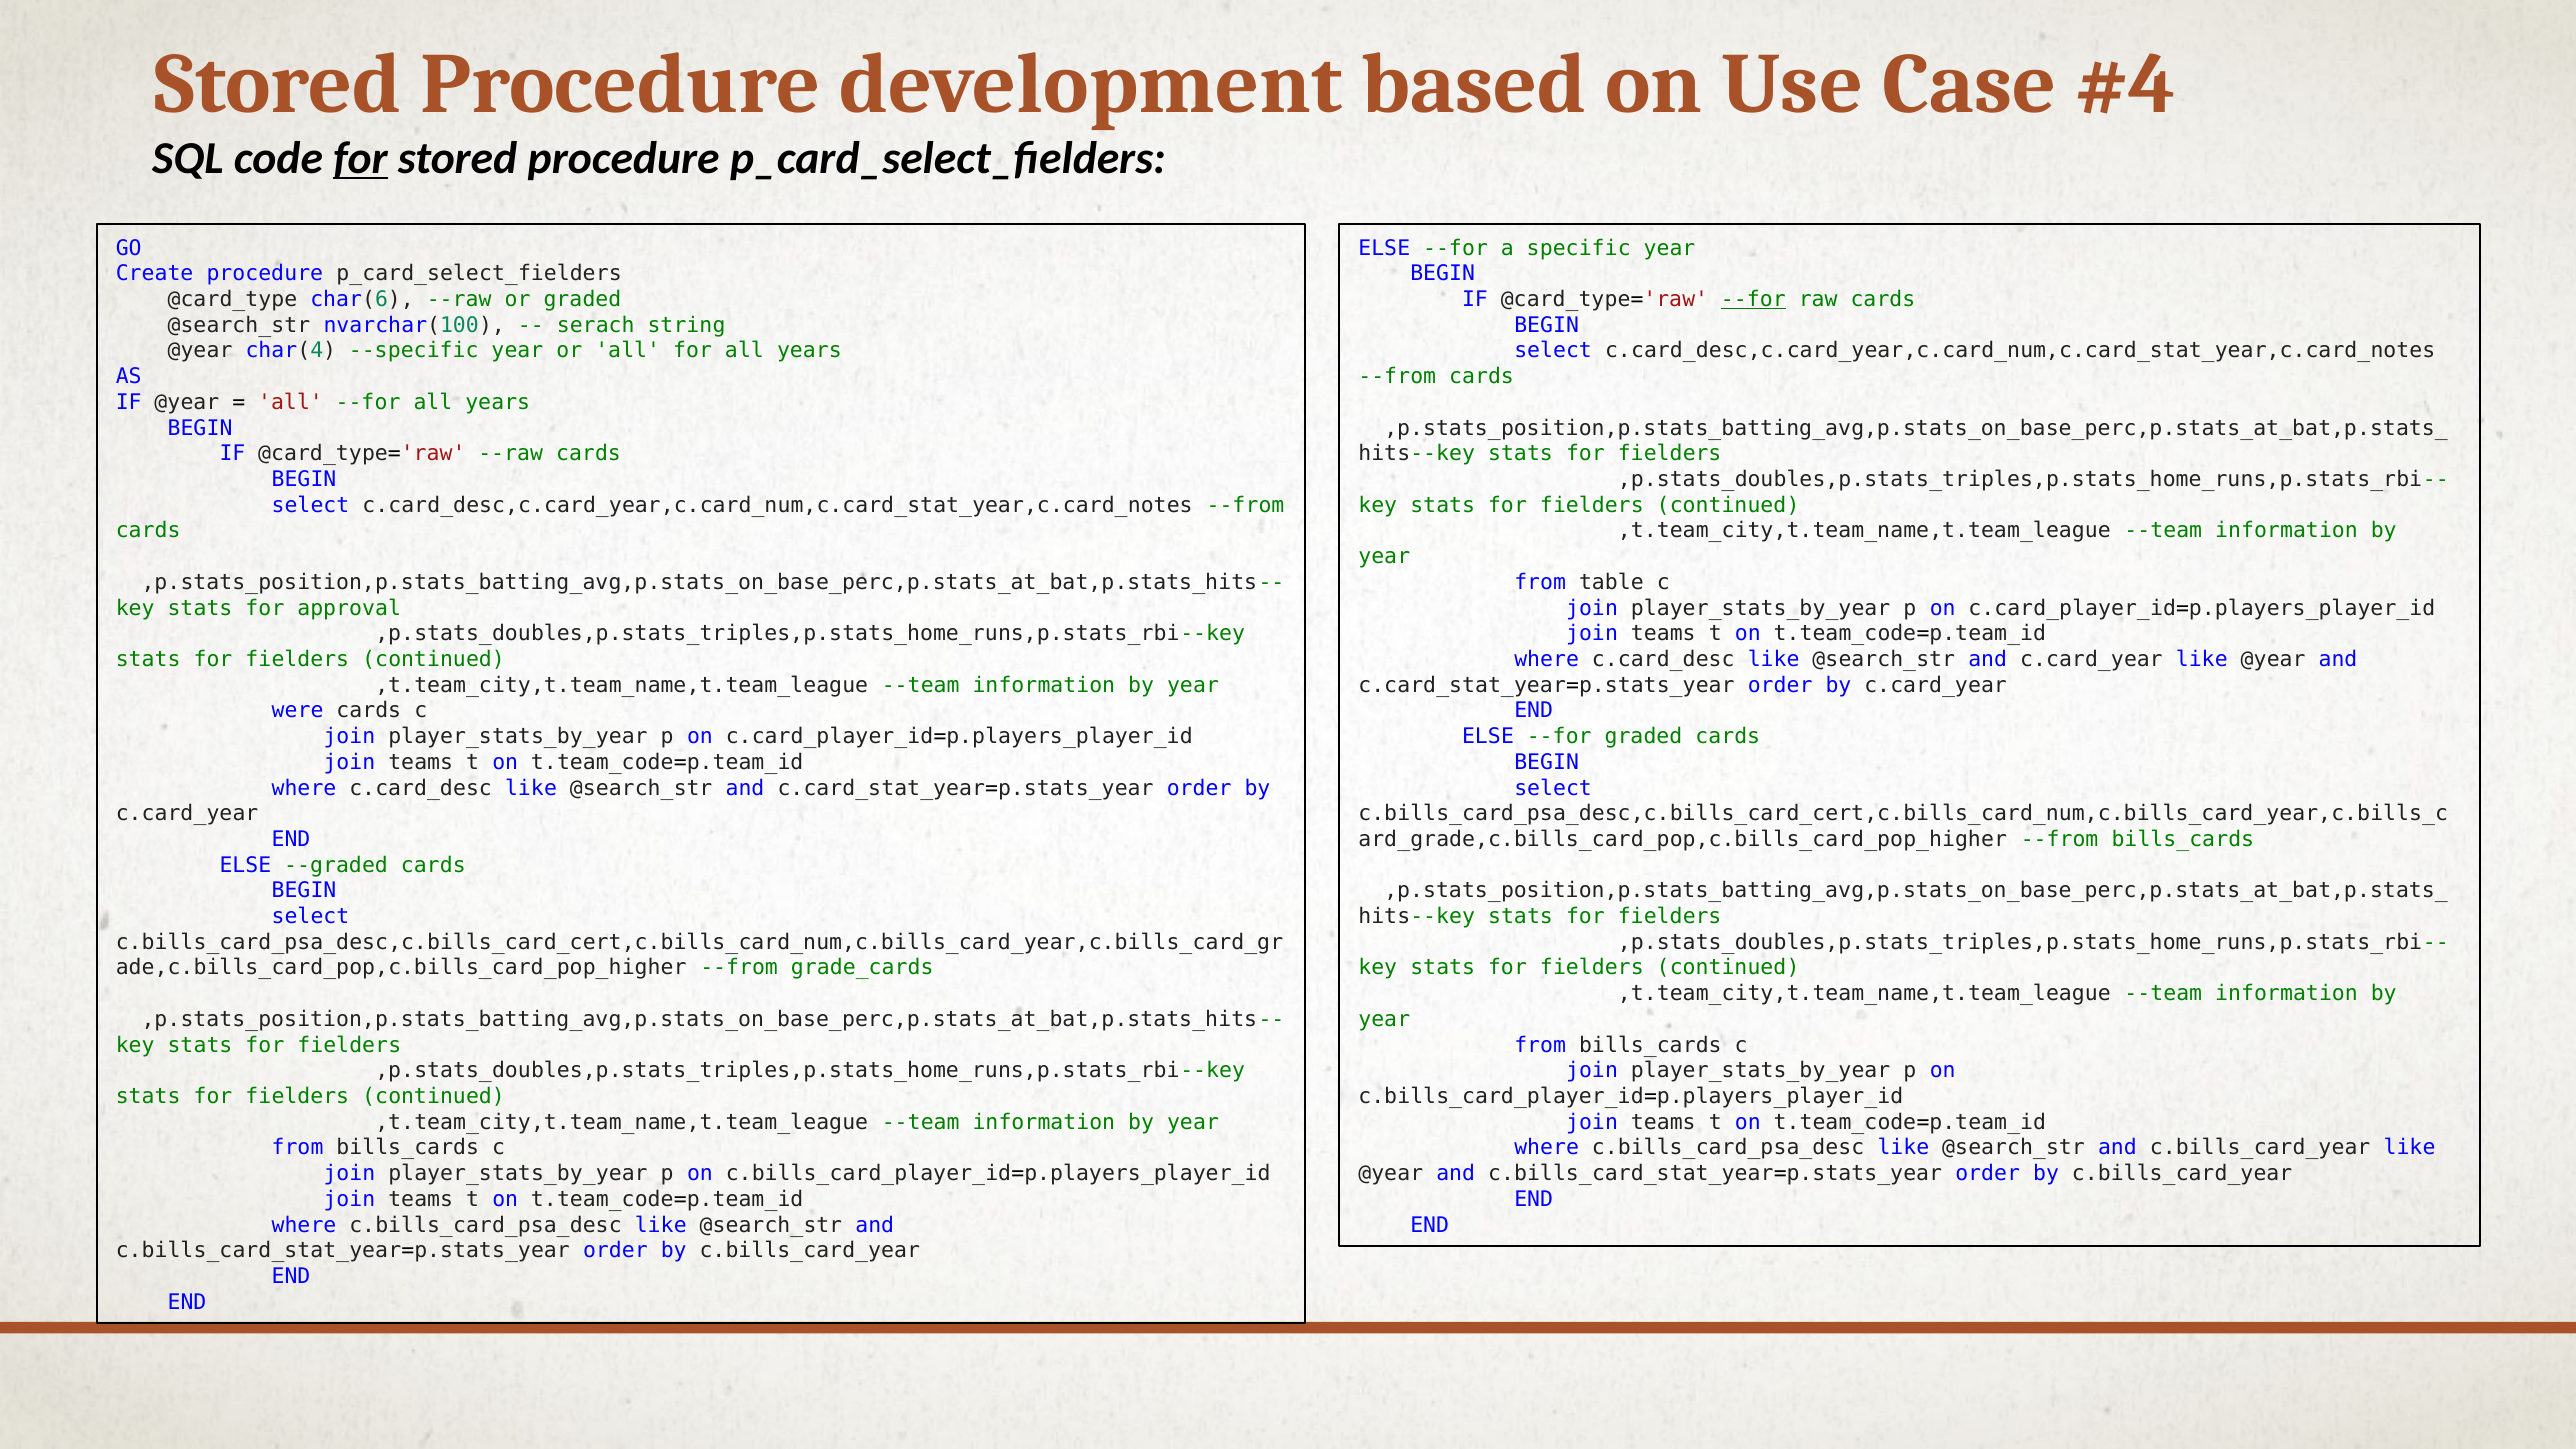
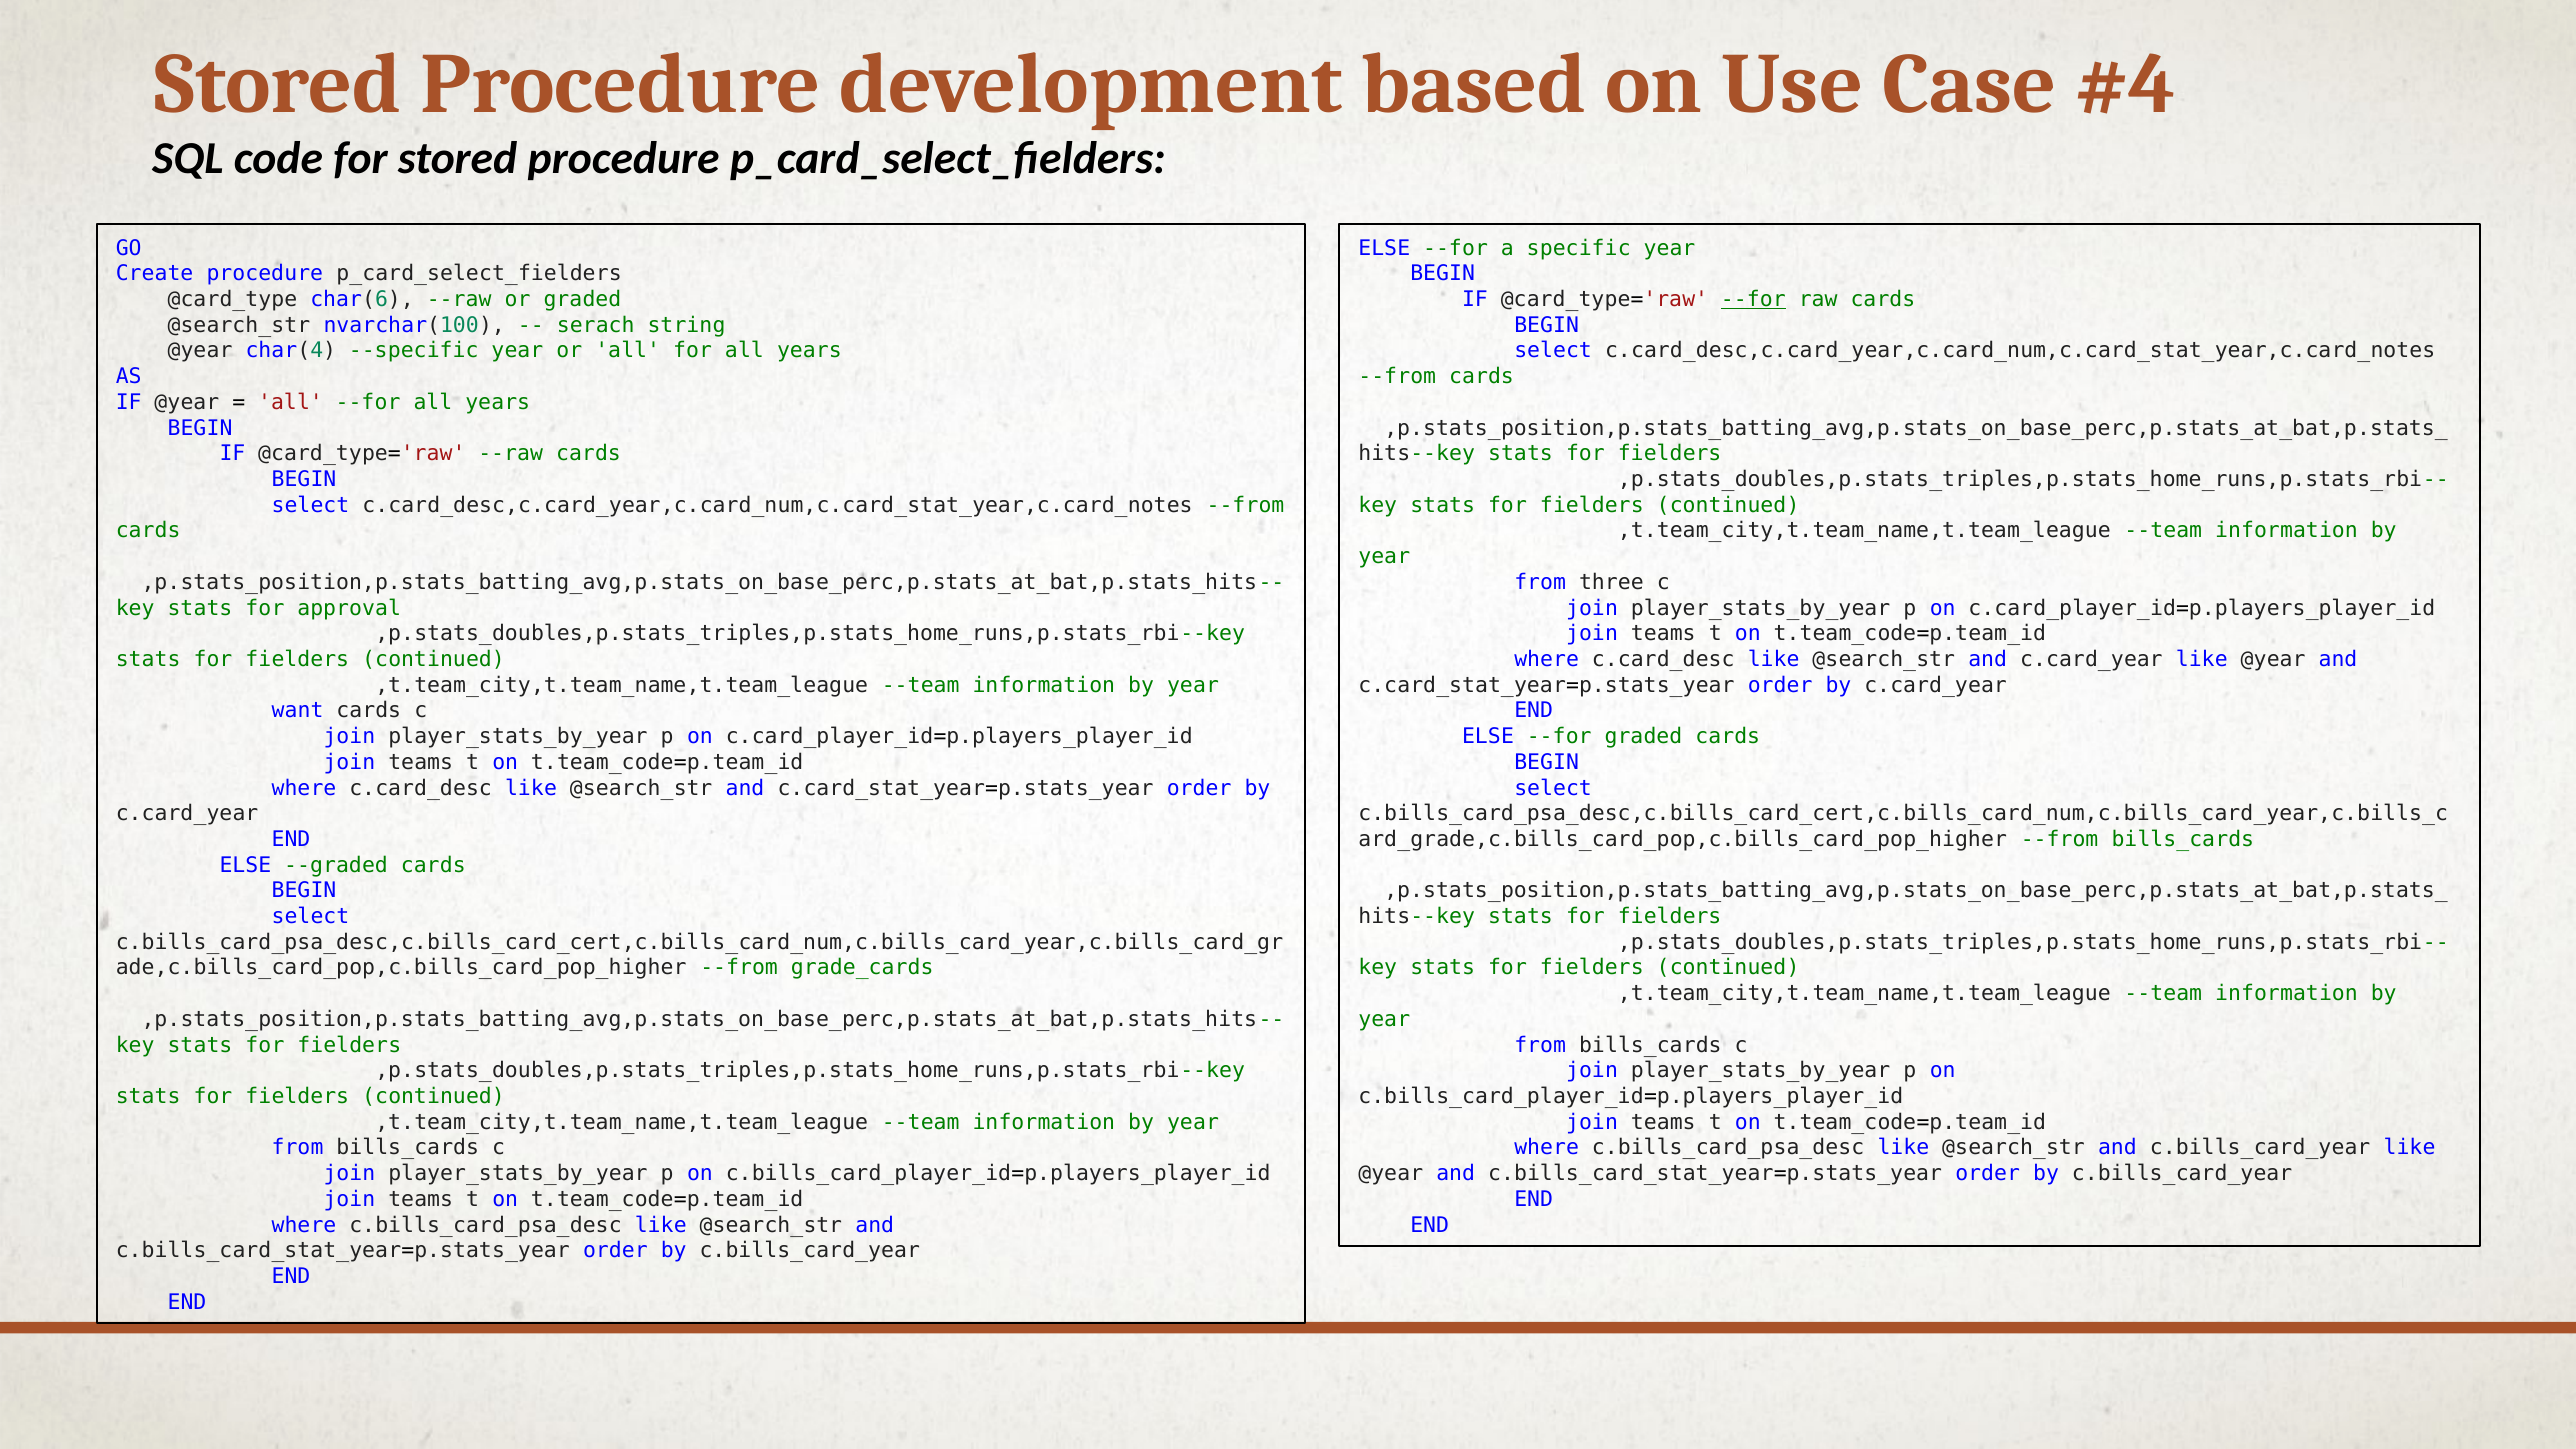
for underline: present -> none (361, 158)
table: table -> three (1611, 582)
were: were -> want (298, 711)
